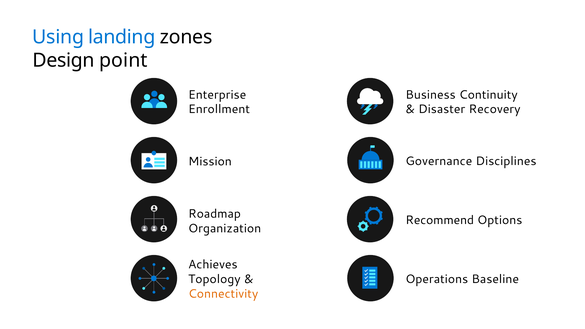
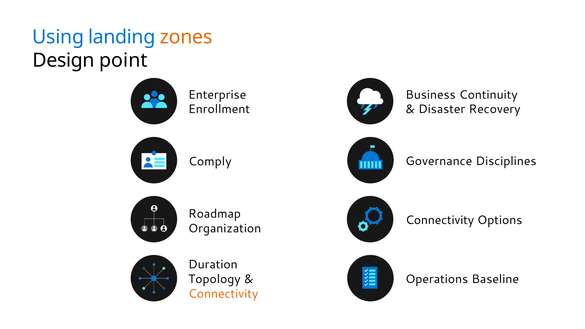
zones colour: black -> orange (186, 37)
Mission: Mission -> Comply (210, 162)
Recommend: Recommend -> Connectivity (440, 220)
Achieves: Achieves -> Duration (213, 264)
